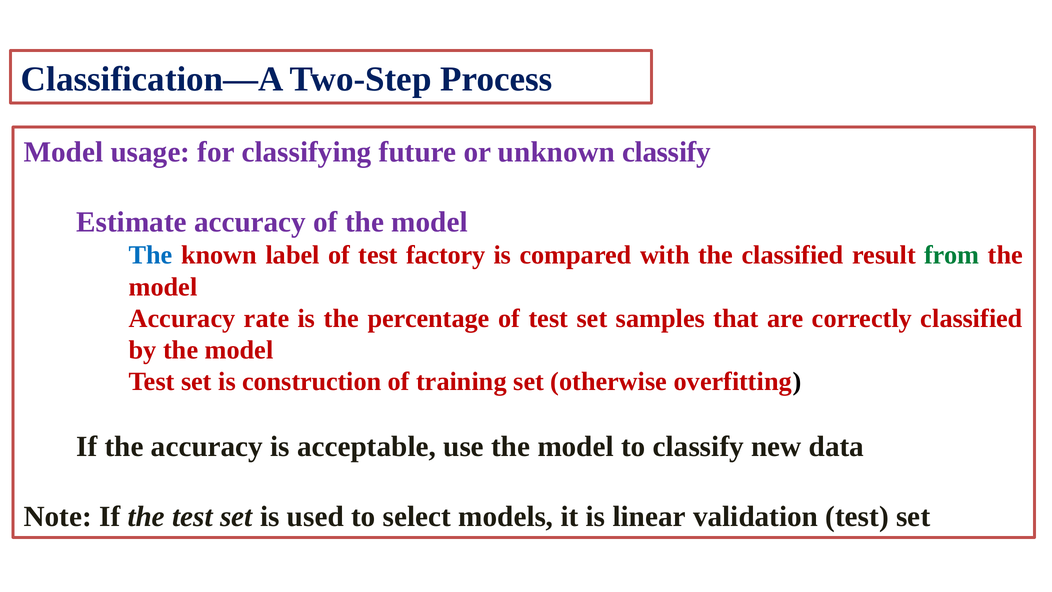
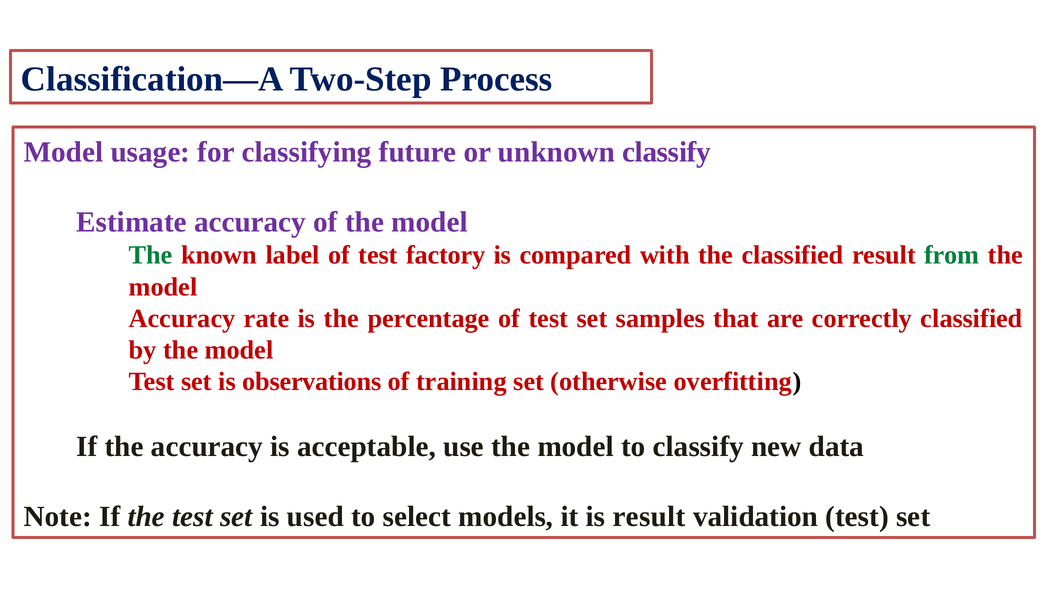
The colour: blue -> green (151, 255)
construction: construction -> observations (312, 381)
is linear: linear -> result (649, 517)
